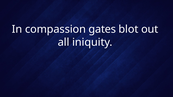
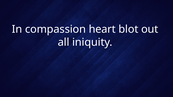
gates: gates -> heart (102, 29)
